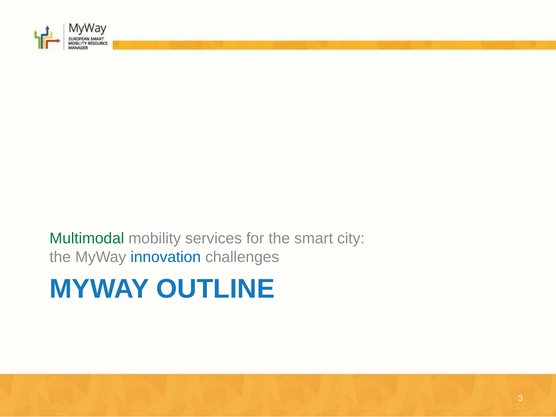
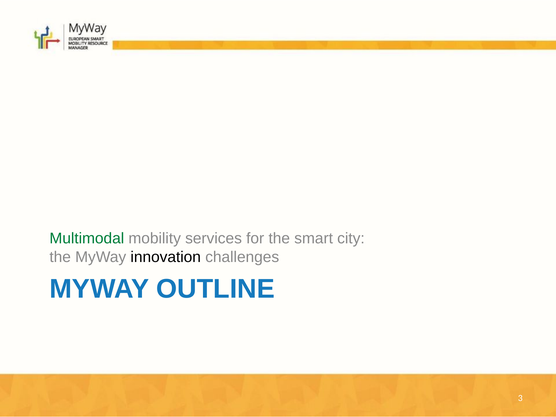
innovation colour: blue -> black (166, 257)
